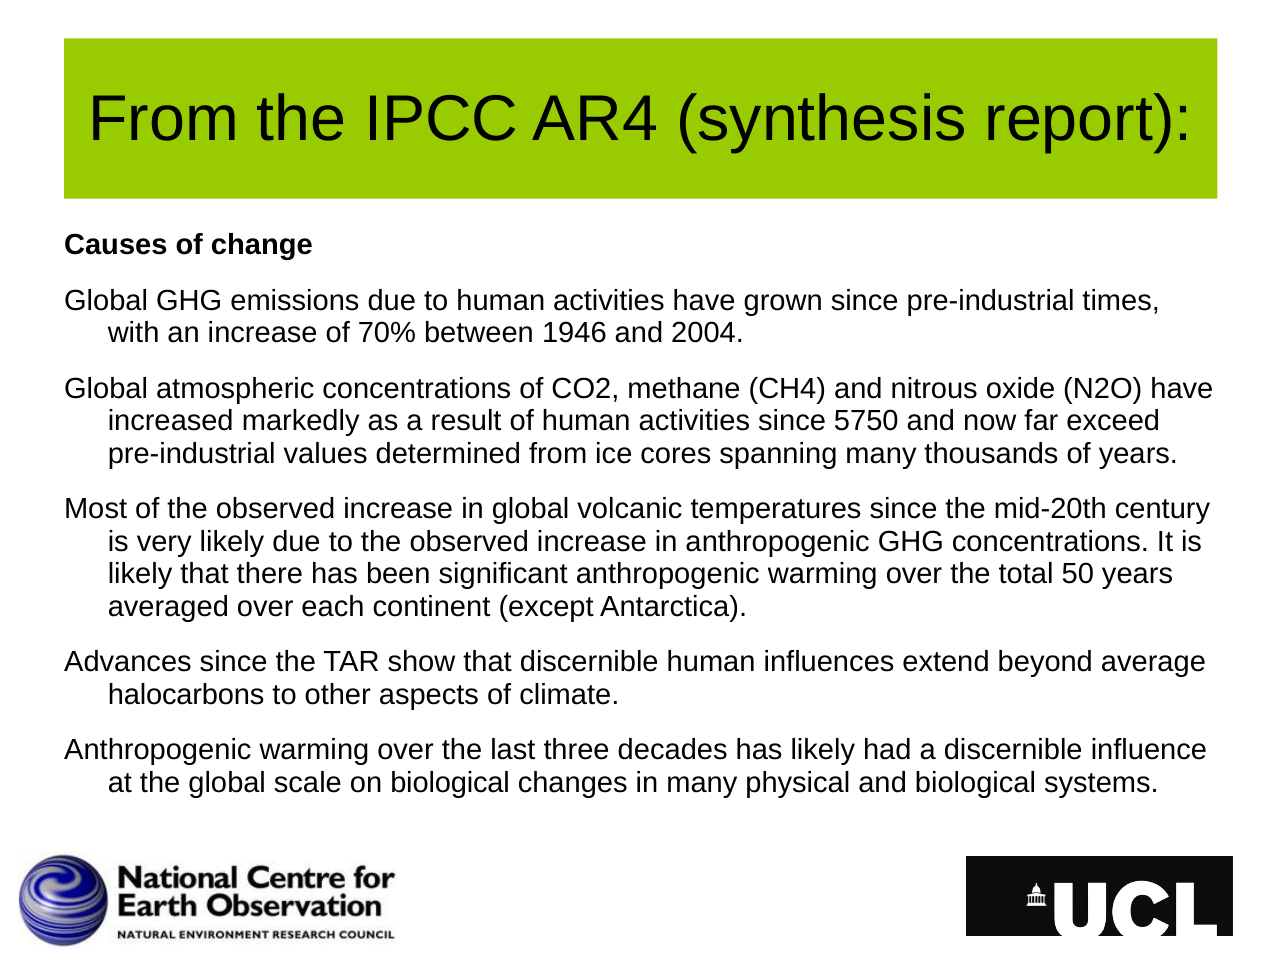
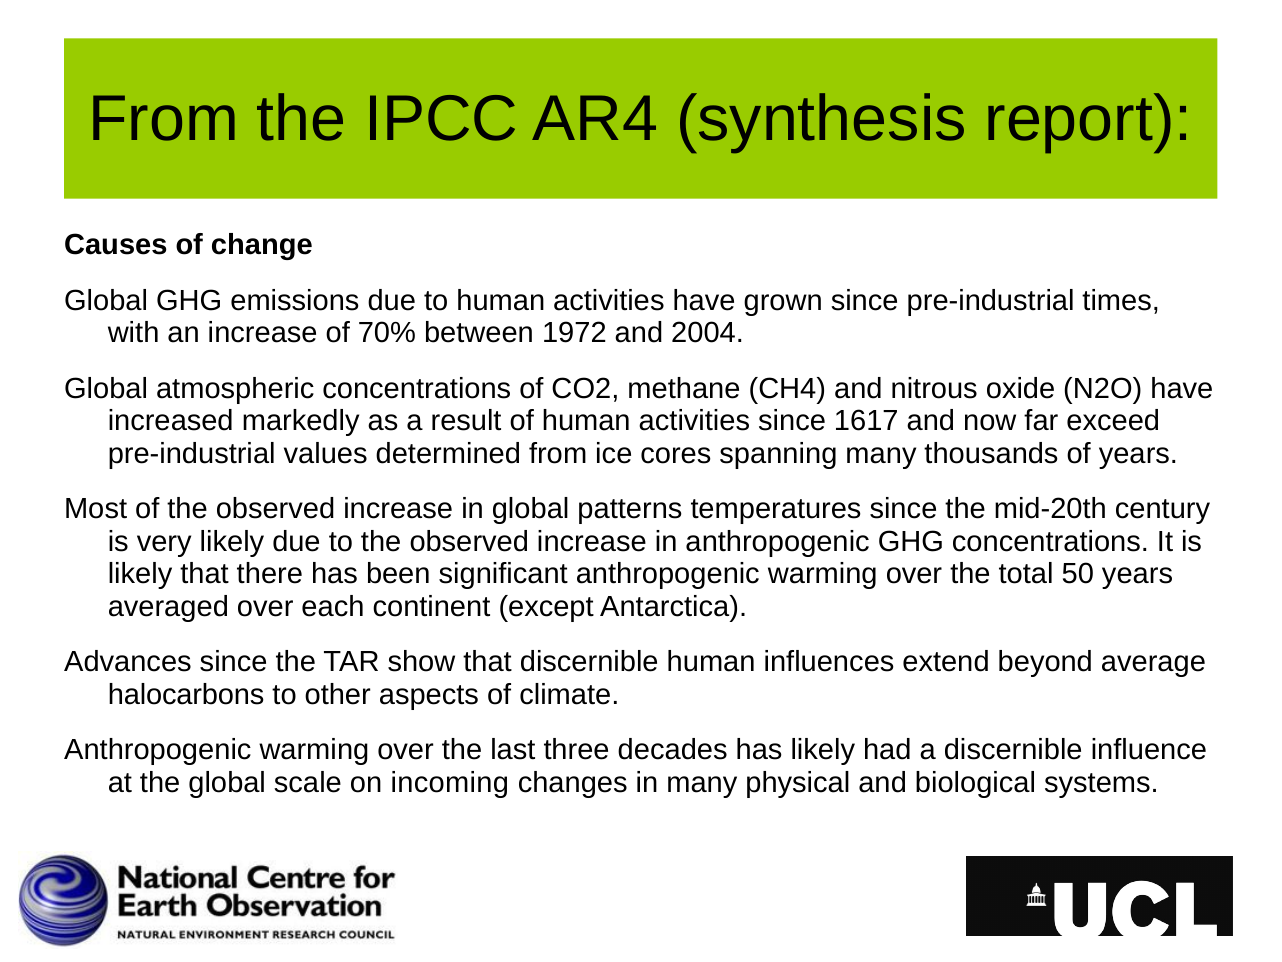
1946: 1946 -> 1972 (574, 333)
5750: 5750 -> 1617 (866, 421)
volcanic: volcanic -> patterns (630, 509)
on biological: biological -> incoming (450, 782)
